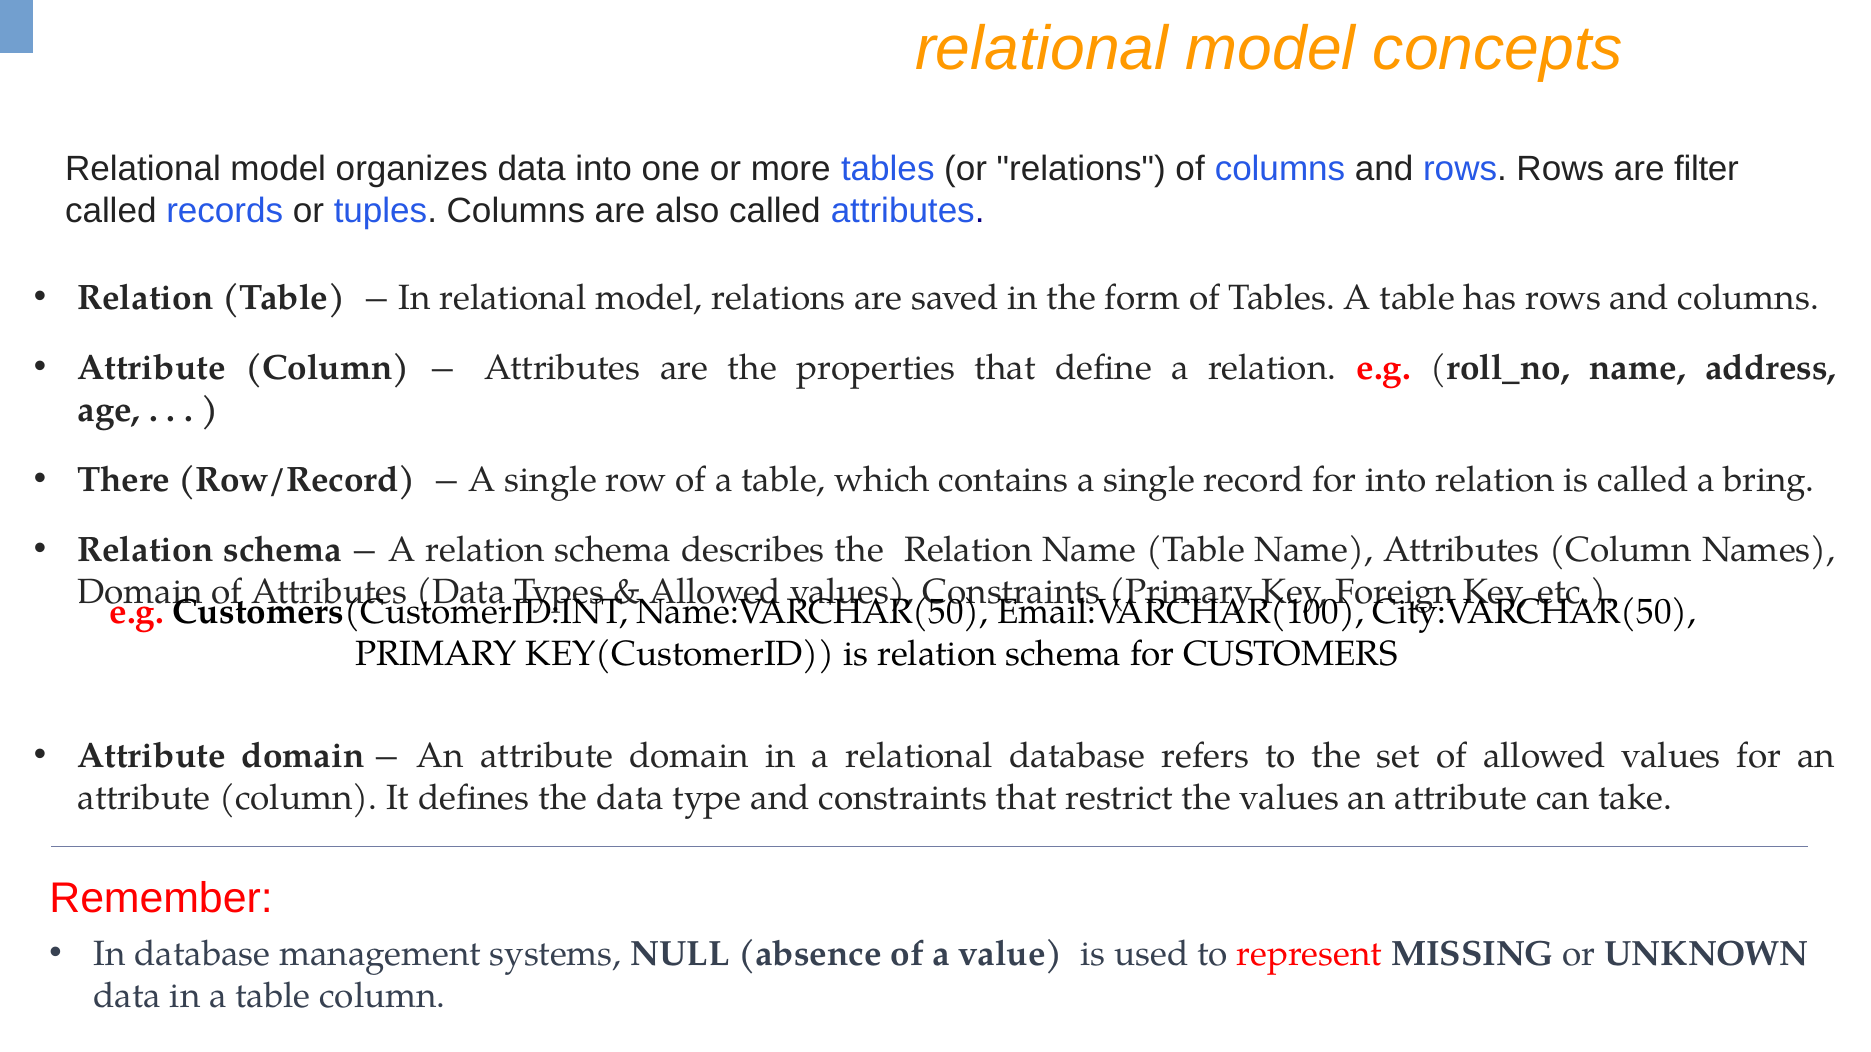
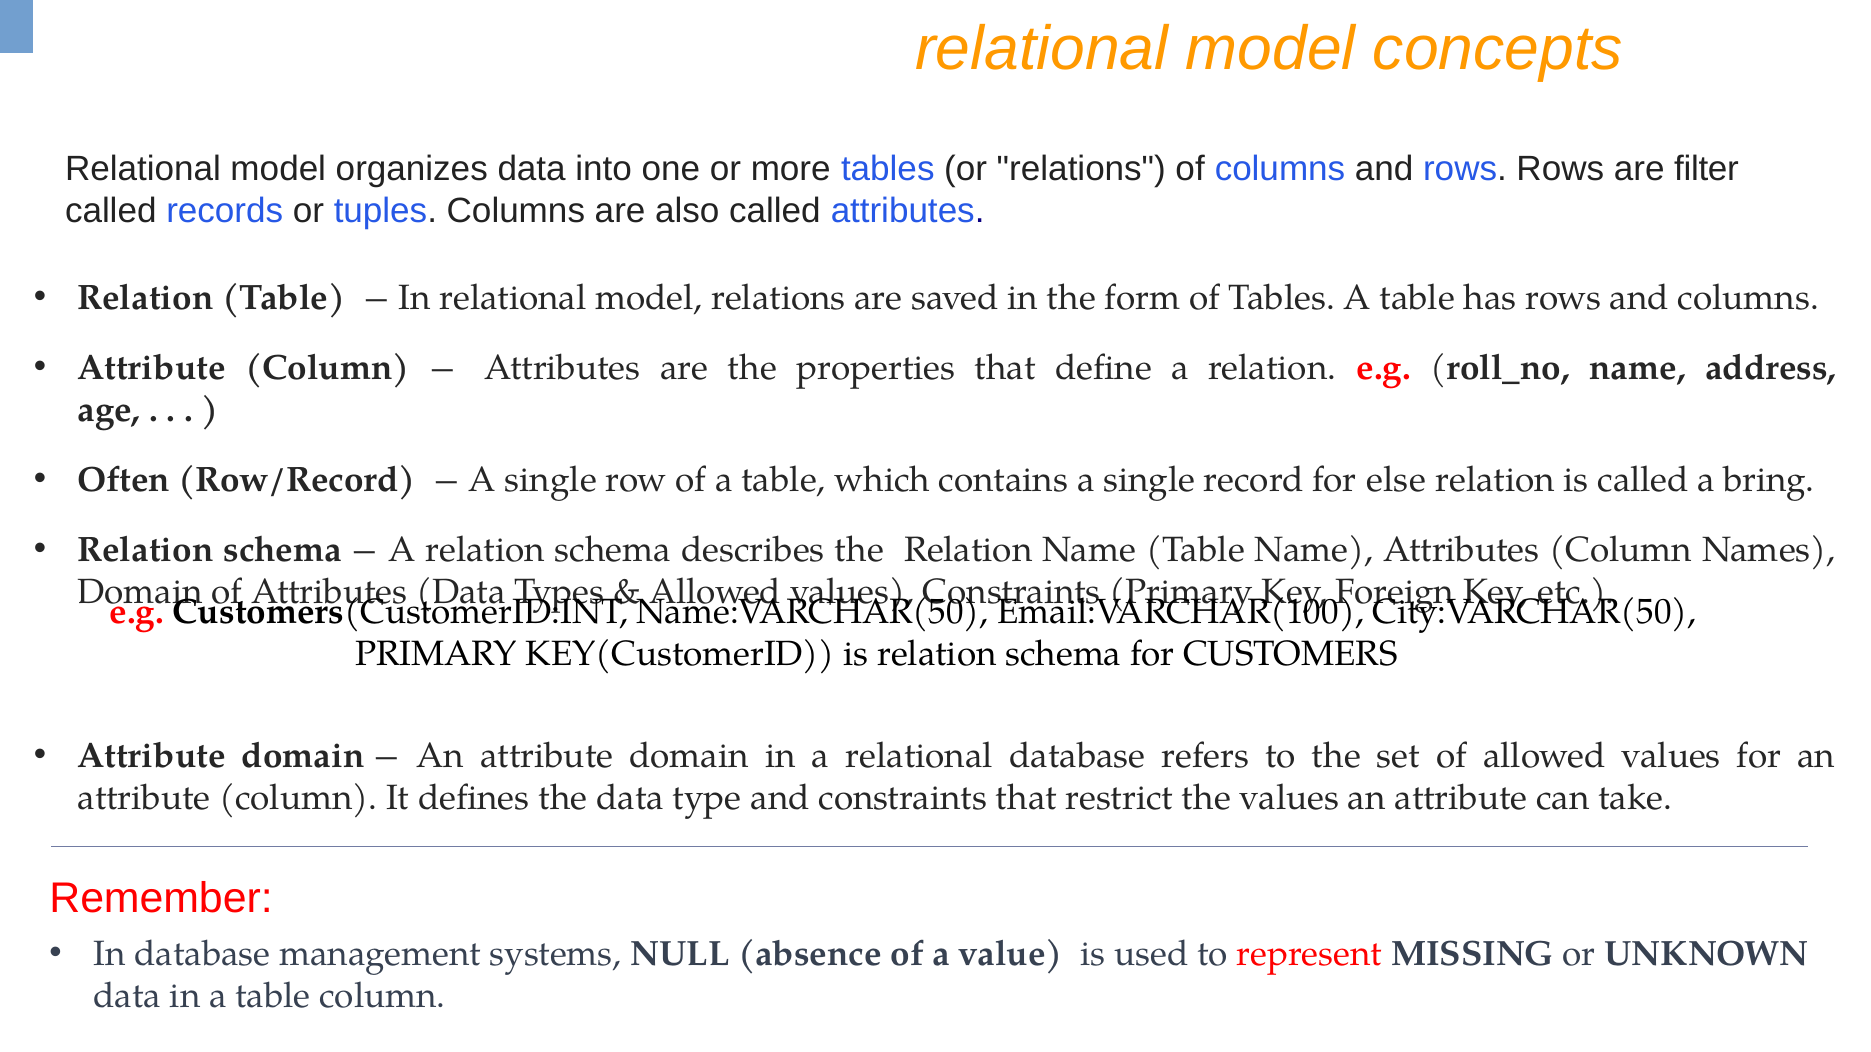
There: There -> Often (124, 480)
for into: into -> else (1396, 480)
